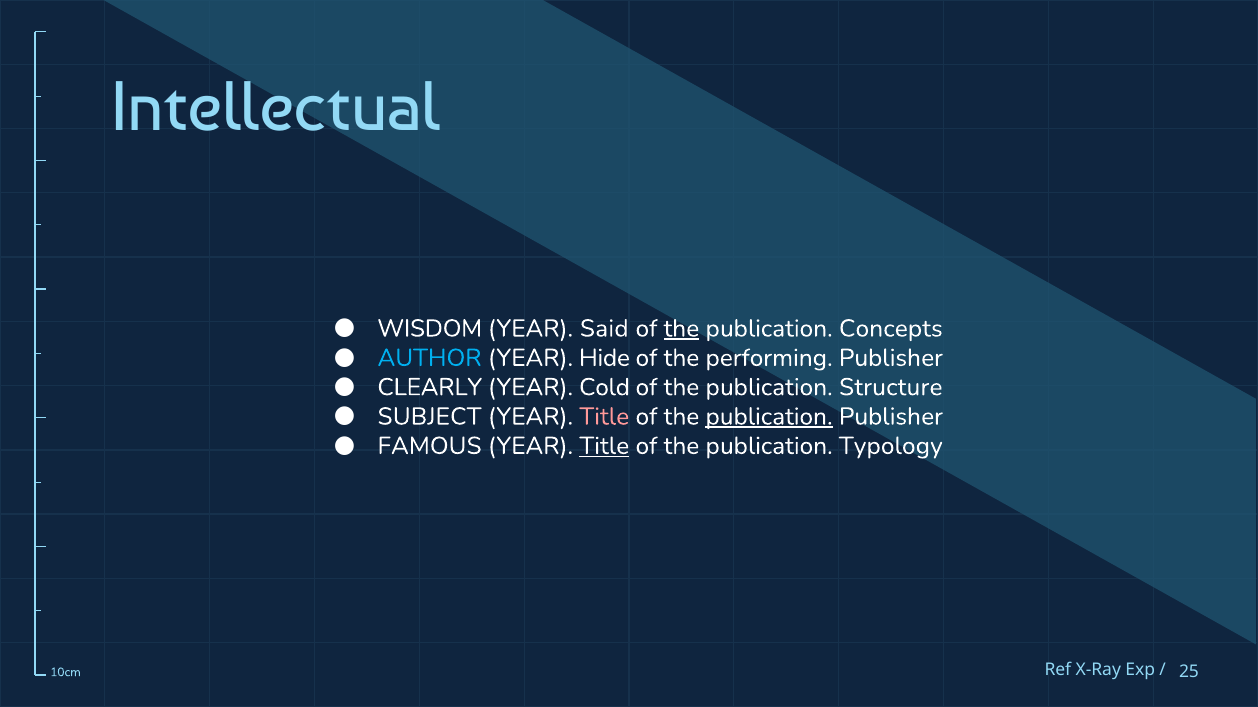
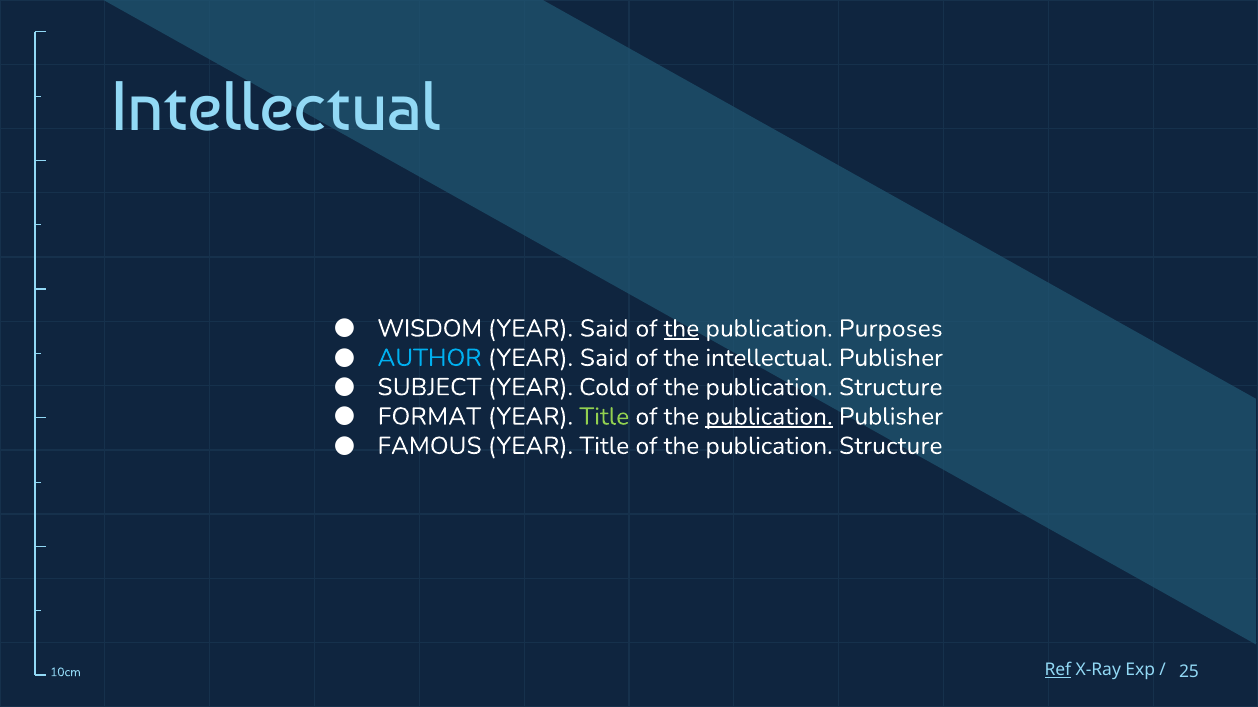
Concepts: Concepts -> Purposes (891, 329)
Hide: Hide -> Said (604, 358)
the performing: performing -> intellectual (769, 358)
CLEARLY: CLEARLY -> SUBJECT (429, 388)
SUBJECT: SUBJECT -> FORMAT (429, 417)
Title colour: pink -> light green (604, 417)
Title underline: present -> none (604, 446)
Typology: Typology -> Structure (891, 446)
Ref underline: none -> present (1058, 671)
